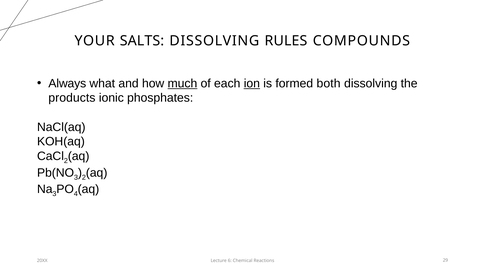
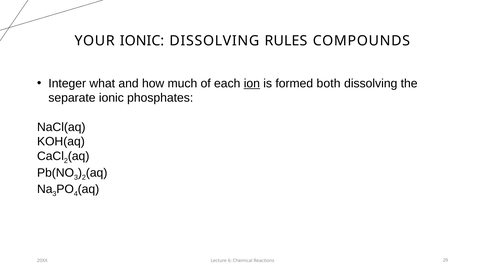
YOUR SALTS: SALTS -> IONIC (142, 41)
Always: Always -> Integer (67, 83)
much underline: present -> none (182, 83)
products: products -> separate (72, 98)
